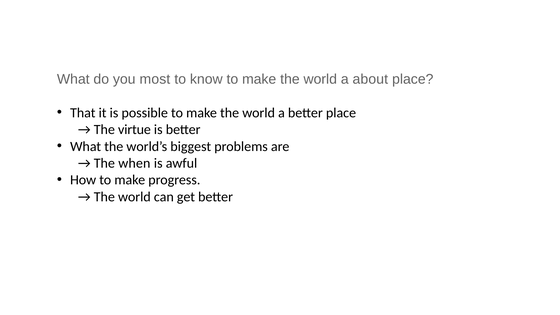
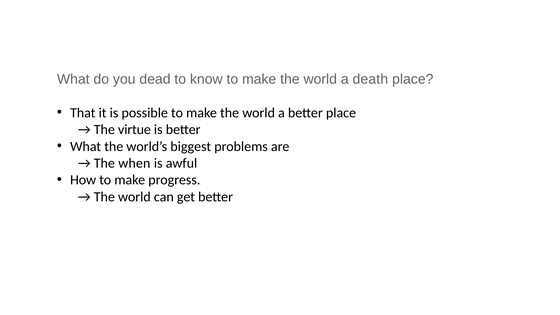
most: most -> dead (155, 79)
about: about -> death (370, 79)
